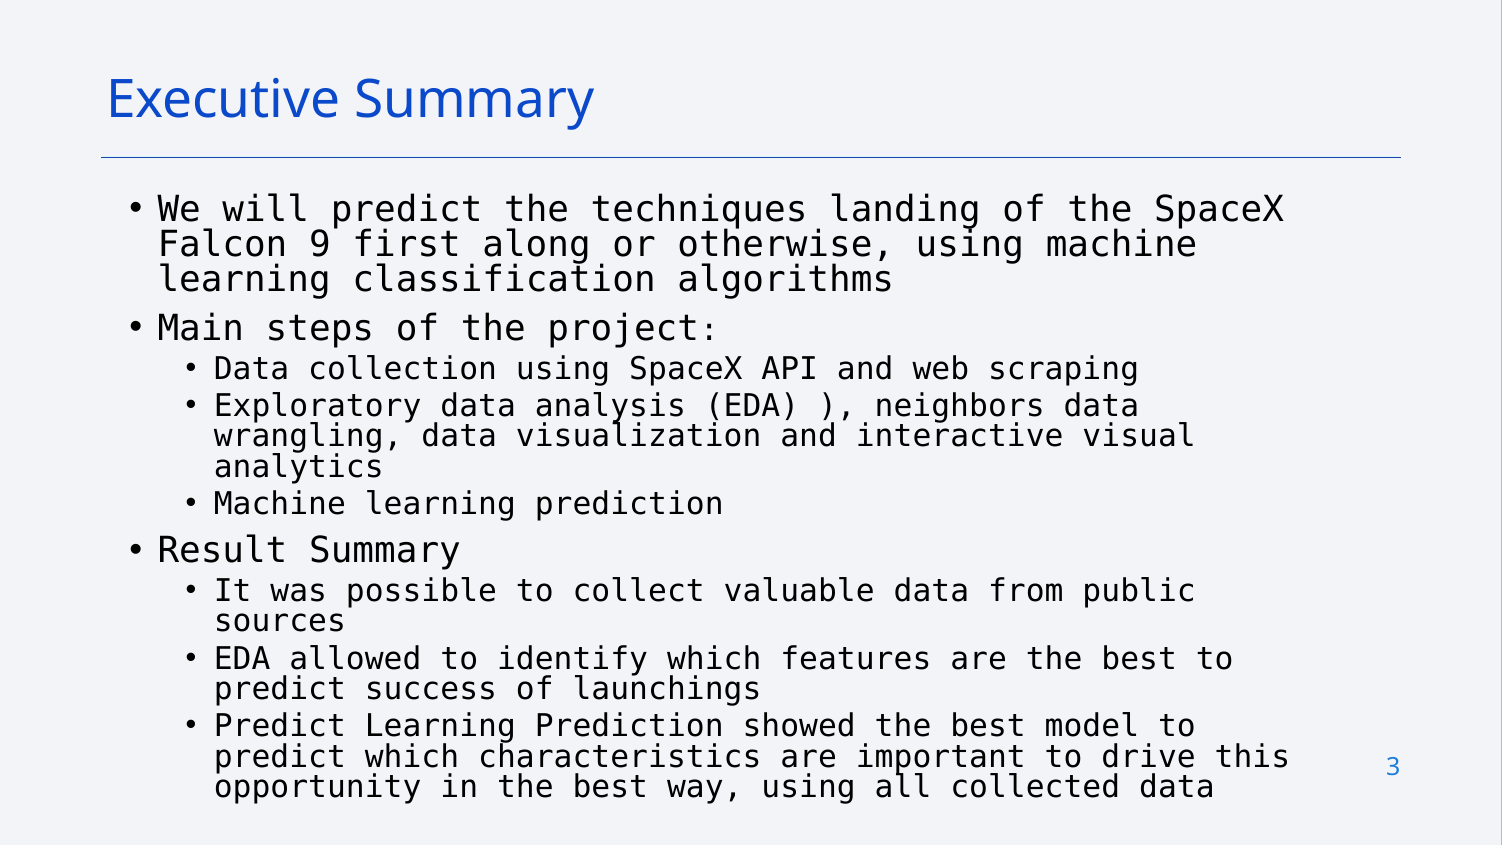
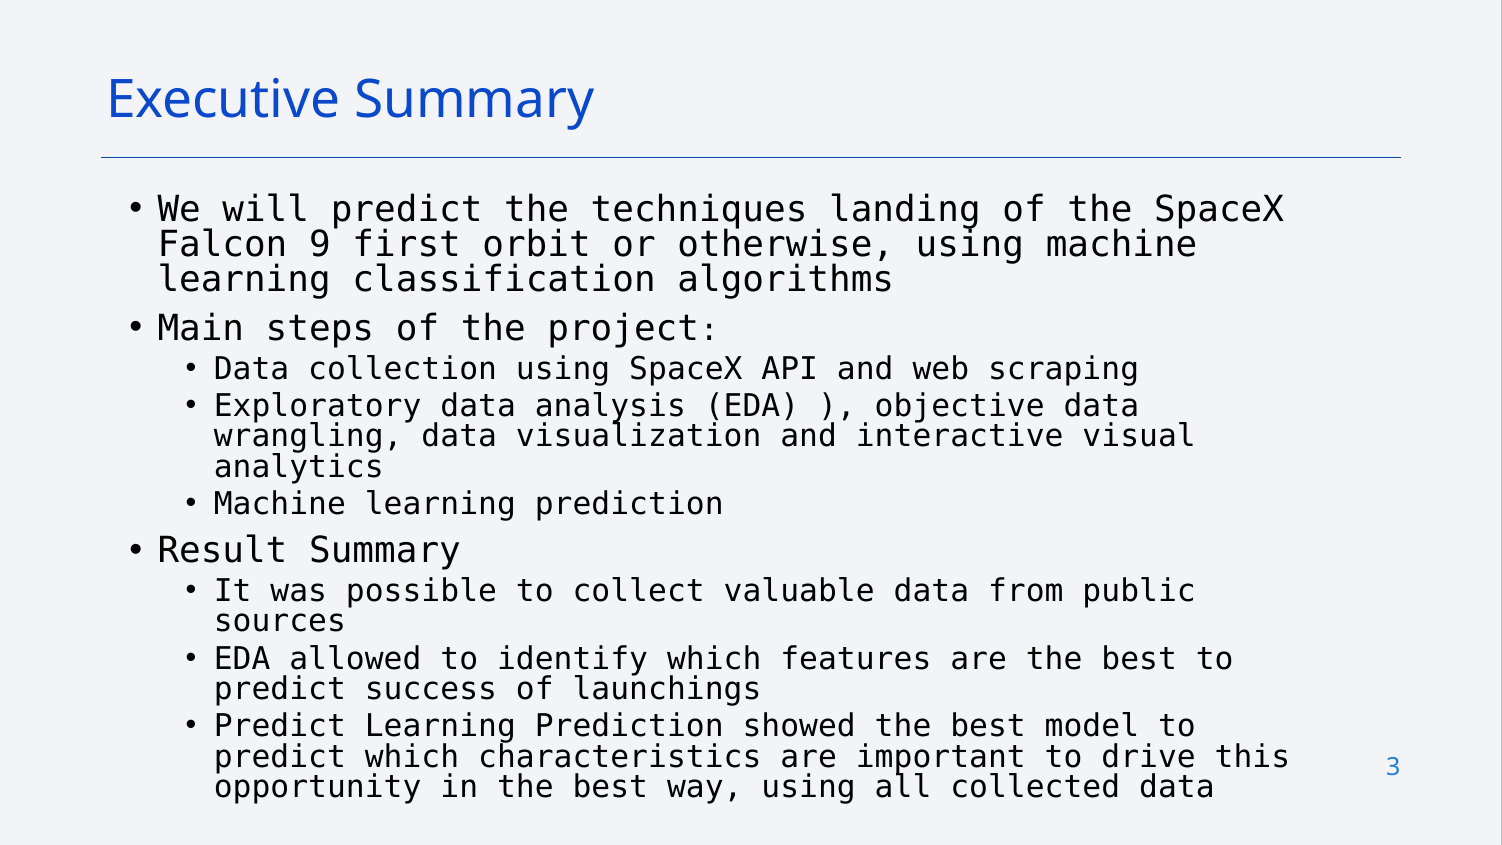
along: along -> orbit (537, 245)
neighbors: neighbors -> objective (960, 406)
